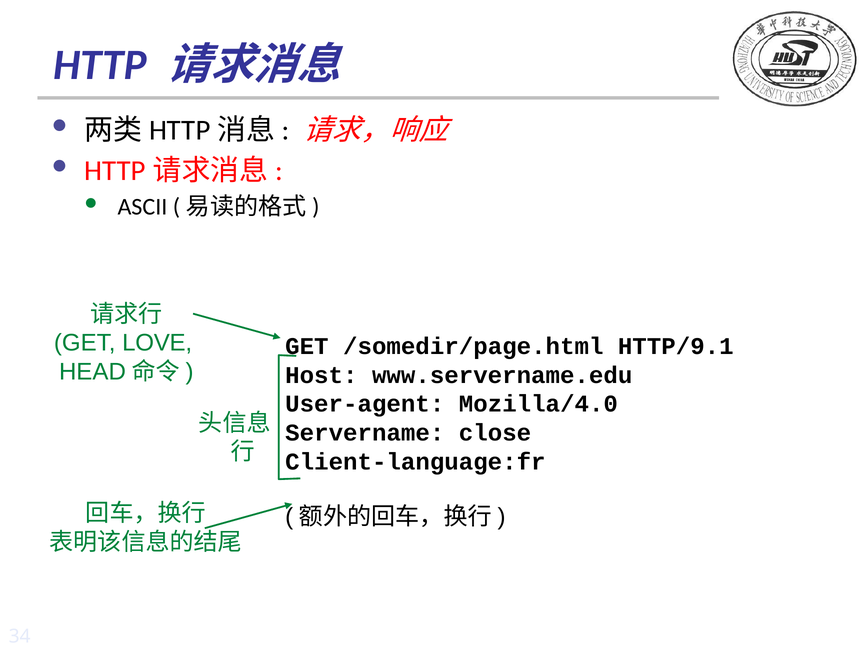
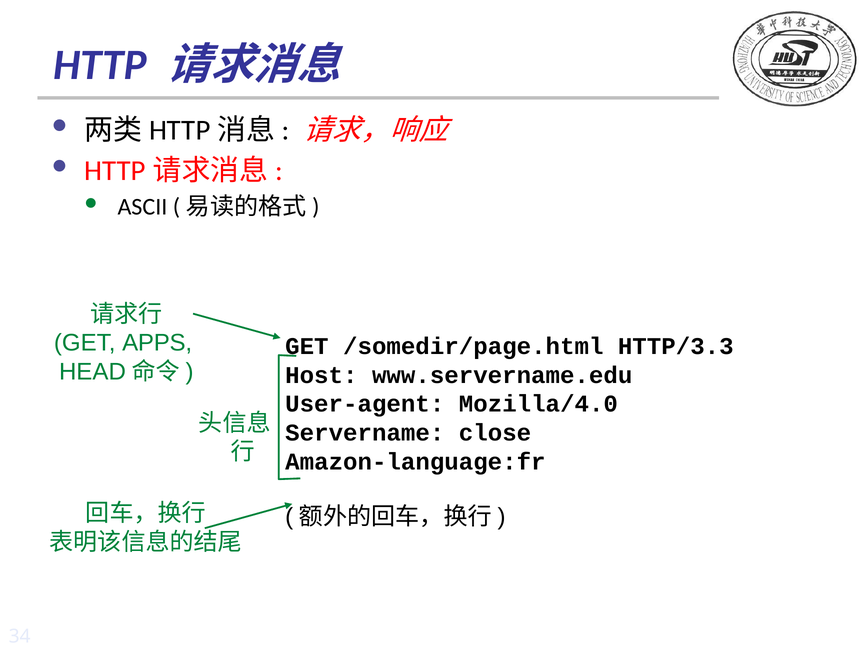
LOVE: LOVE -> APPS (157, 343)
HTTP/9.1: HTTP/9.1 -> HTTP/3.3 (676, 347)
Client-language:fr: Client-language:fr -> Amazon-language:fr (415, 462)
